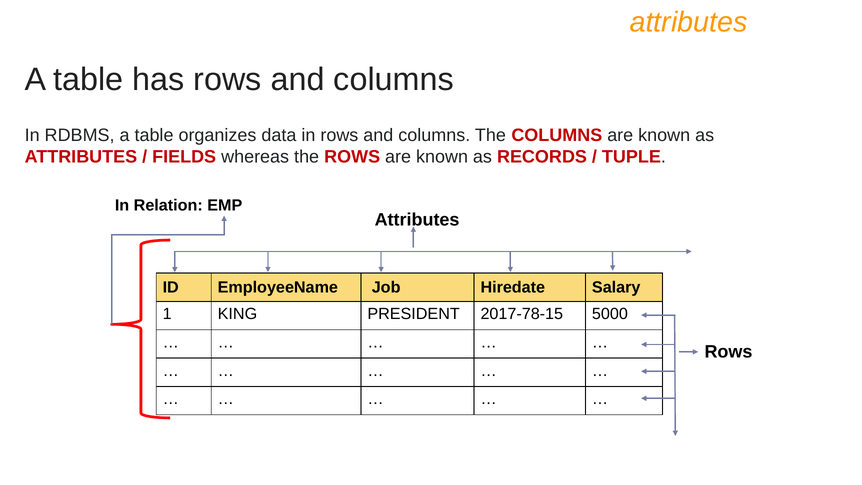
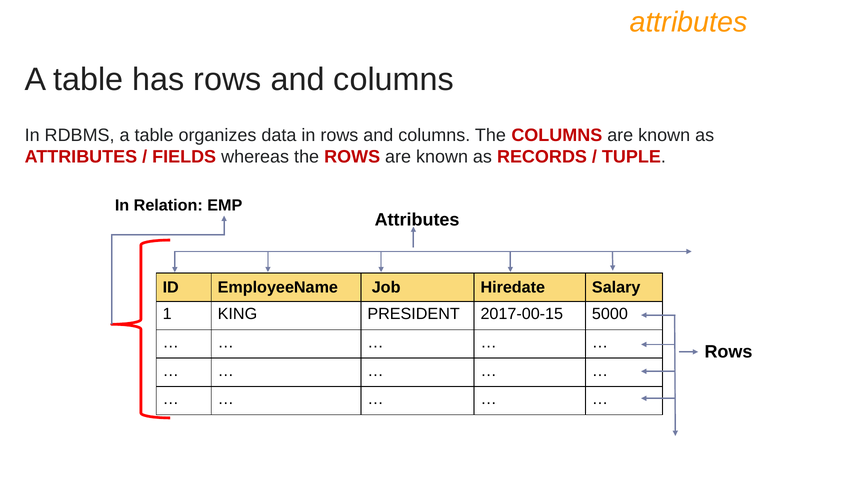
2017-78-15: 2017-78-15 -> 2017-00-15 (522, 314)
